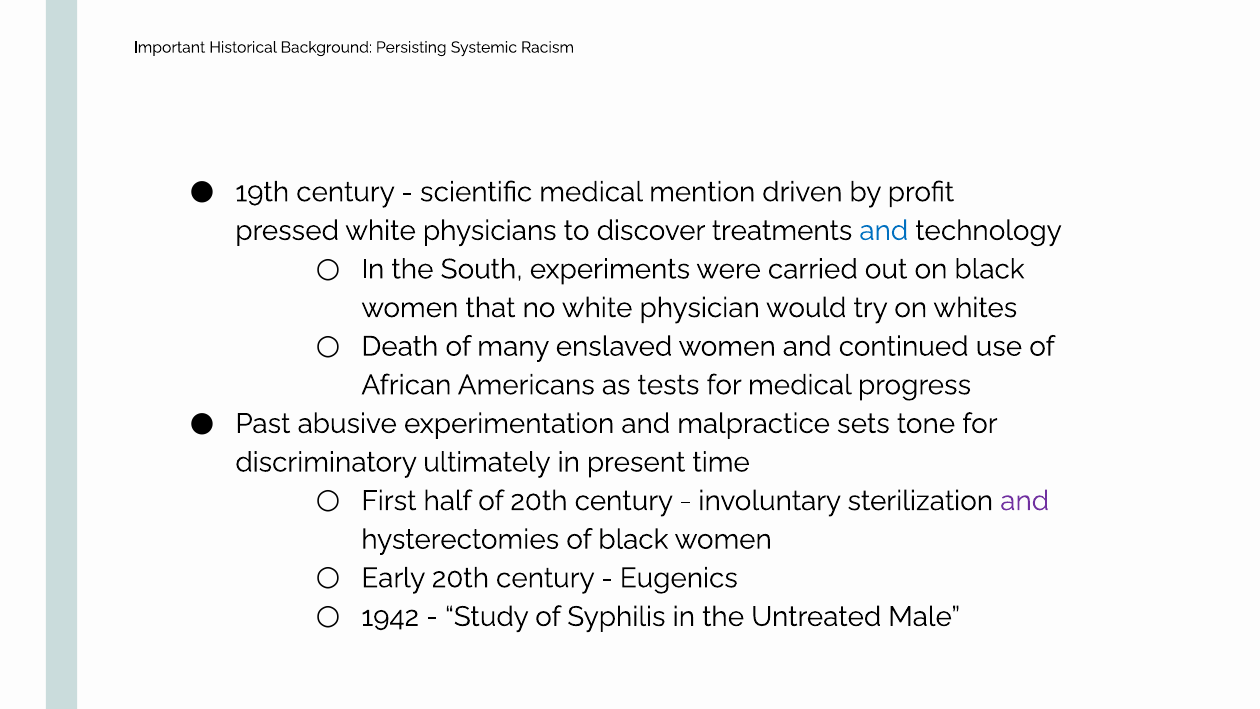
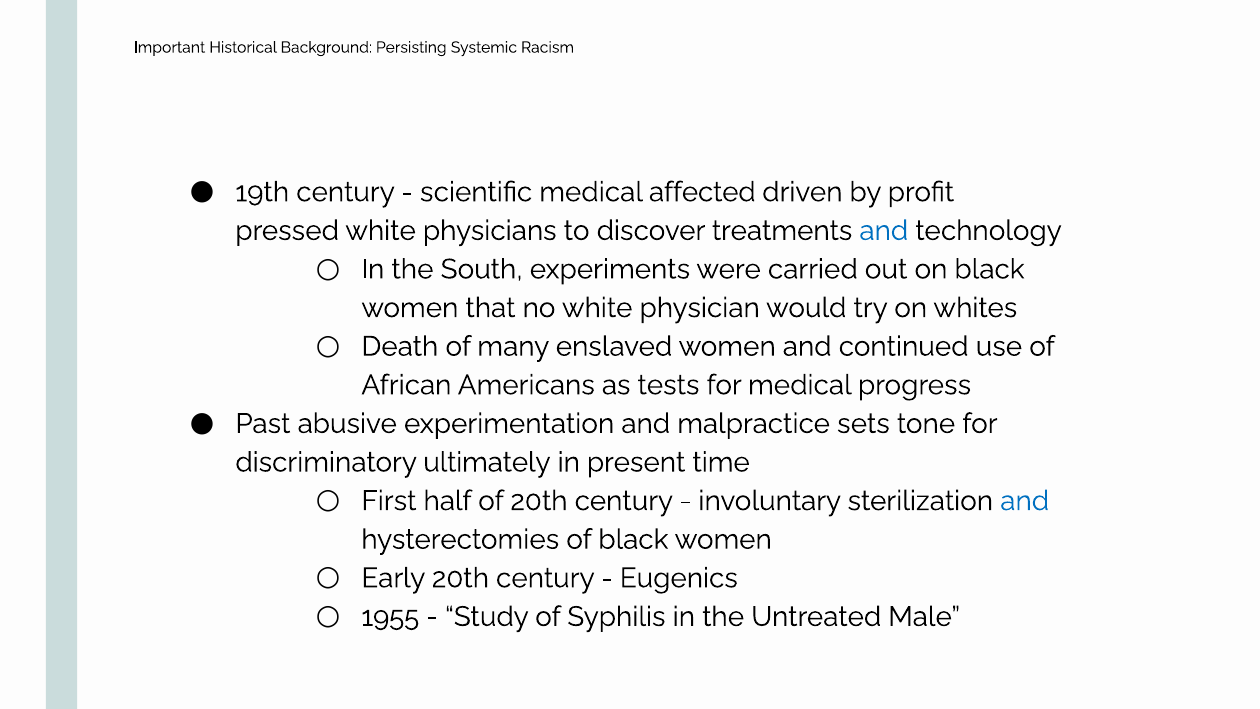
mention: mention -> affected (702, 192)
and colour: purple -> blue (1025, 501)
1942: 1942 -> 1955 (390, 617)
